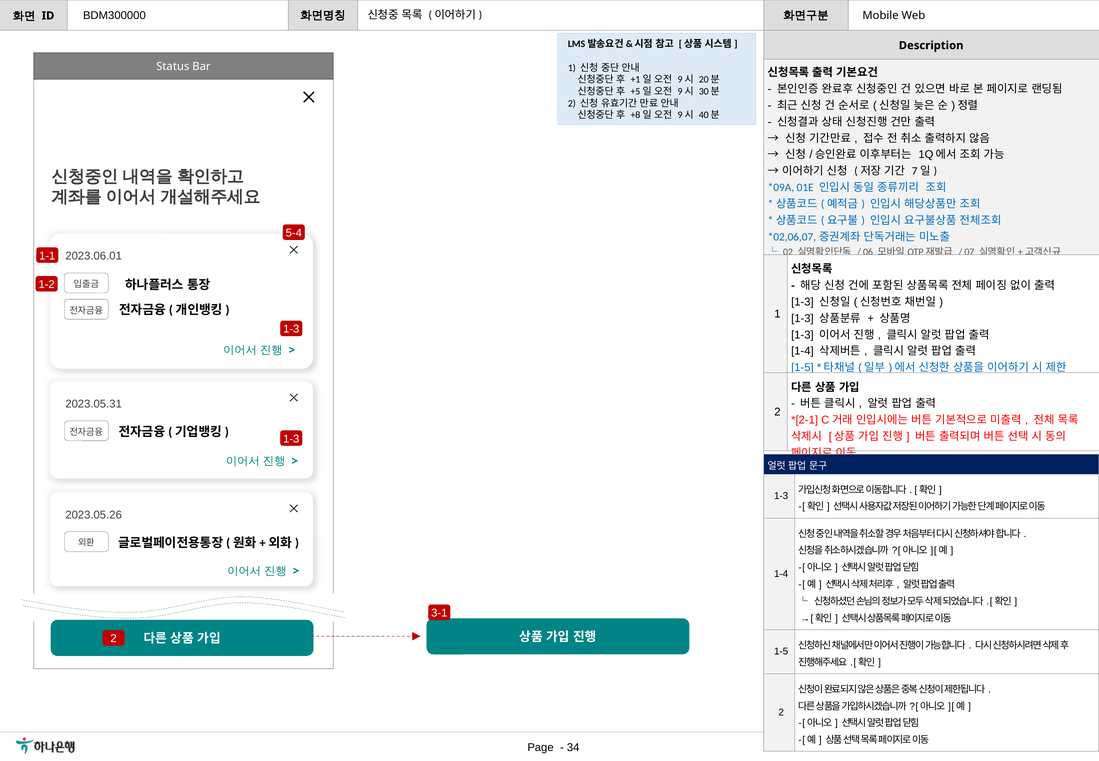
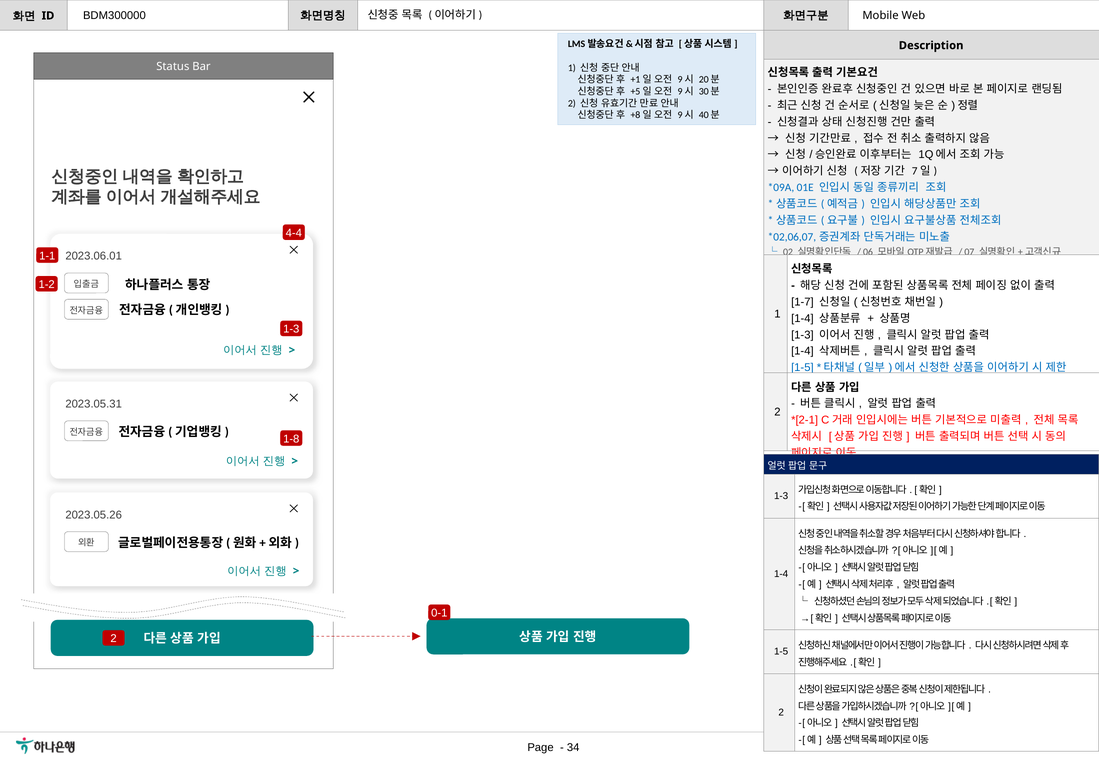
5-4: 5-4 -> 4-4 (294, 233)
1-3: 1-3 -> 1-7 (802, 302)
1-3: 1-3 -> 1-4 (802, 318)
1-3: 1-3 -> 1-8 (291, 439)
3-1: 3-1 -> 0-1 (439, 613)
